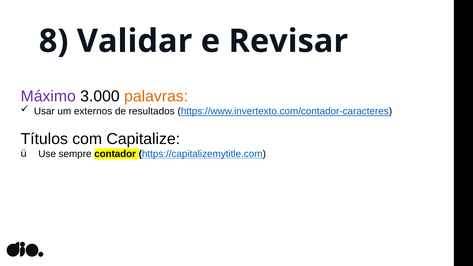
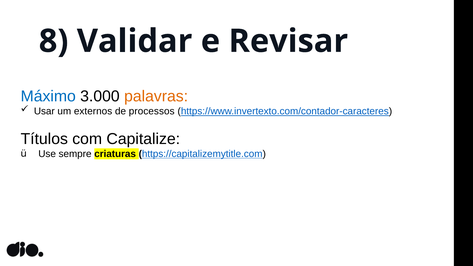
Máximo colour: purple -> blue (48, 96)
resultados: resultados -> processos (152, 111)
contador: contador -> criaturas (115, 154)
